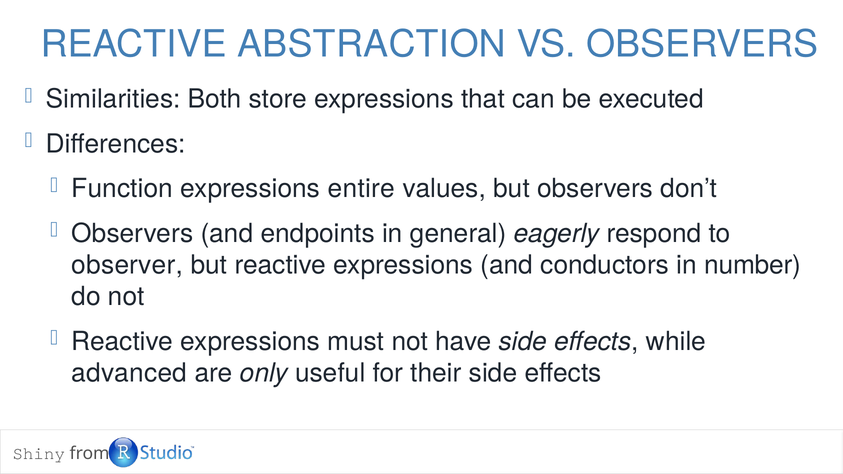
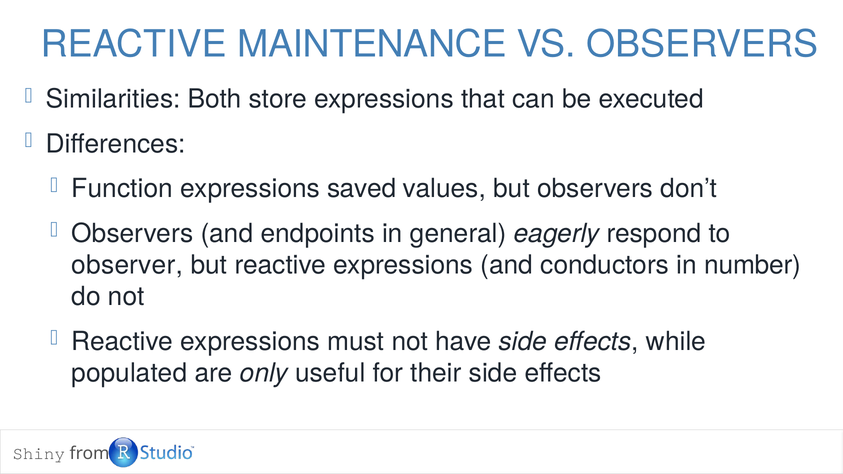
ABSTRACTION: ABSTRACTION -> MAINTENANCE (372, 44)
entire: entire -> saved (362, 189)
advanced: advanced -> populated (129, 373)
